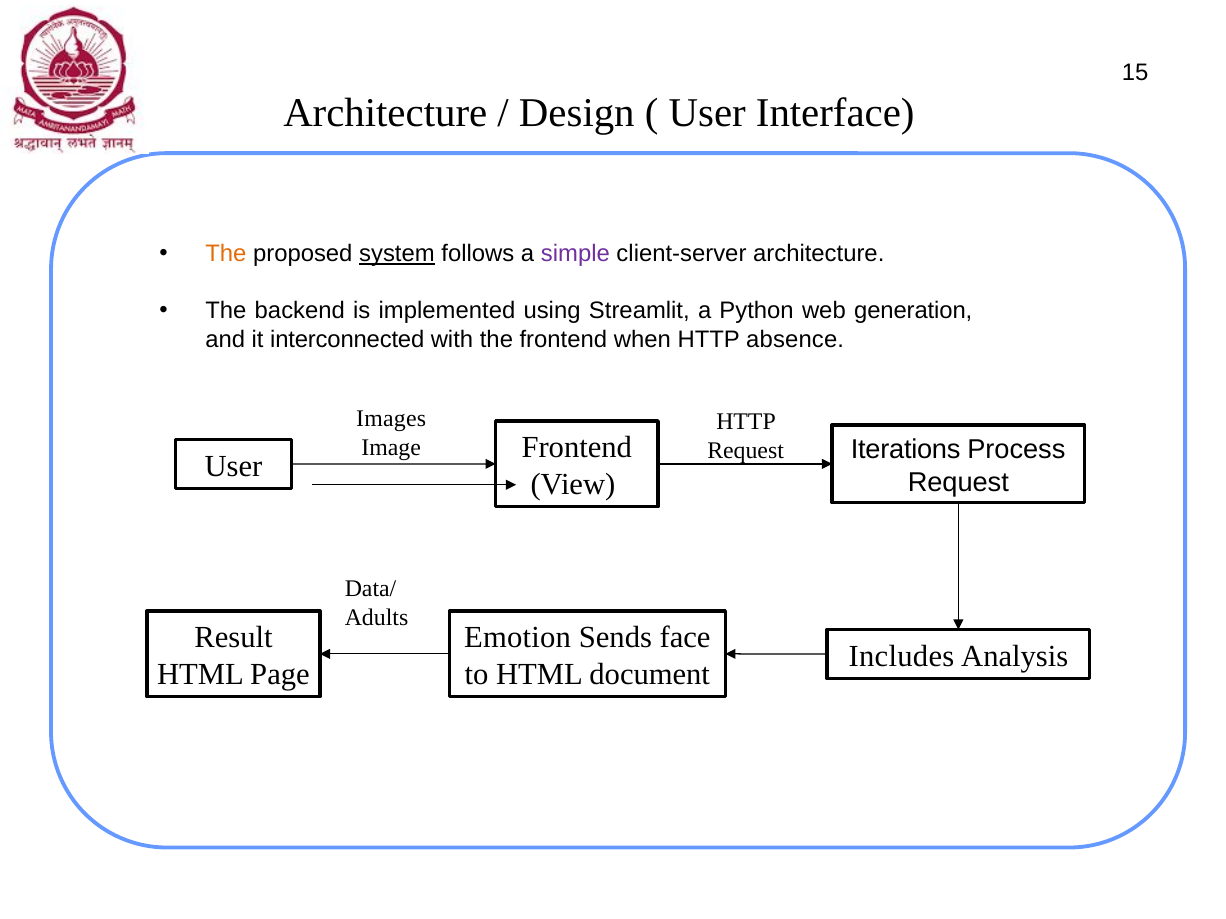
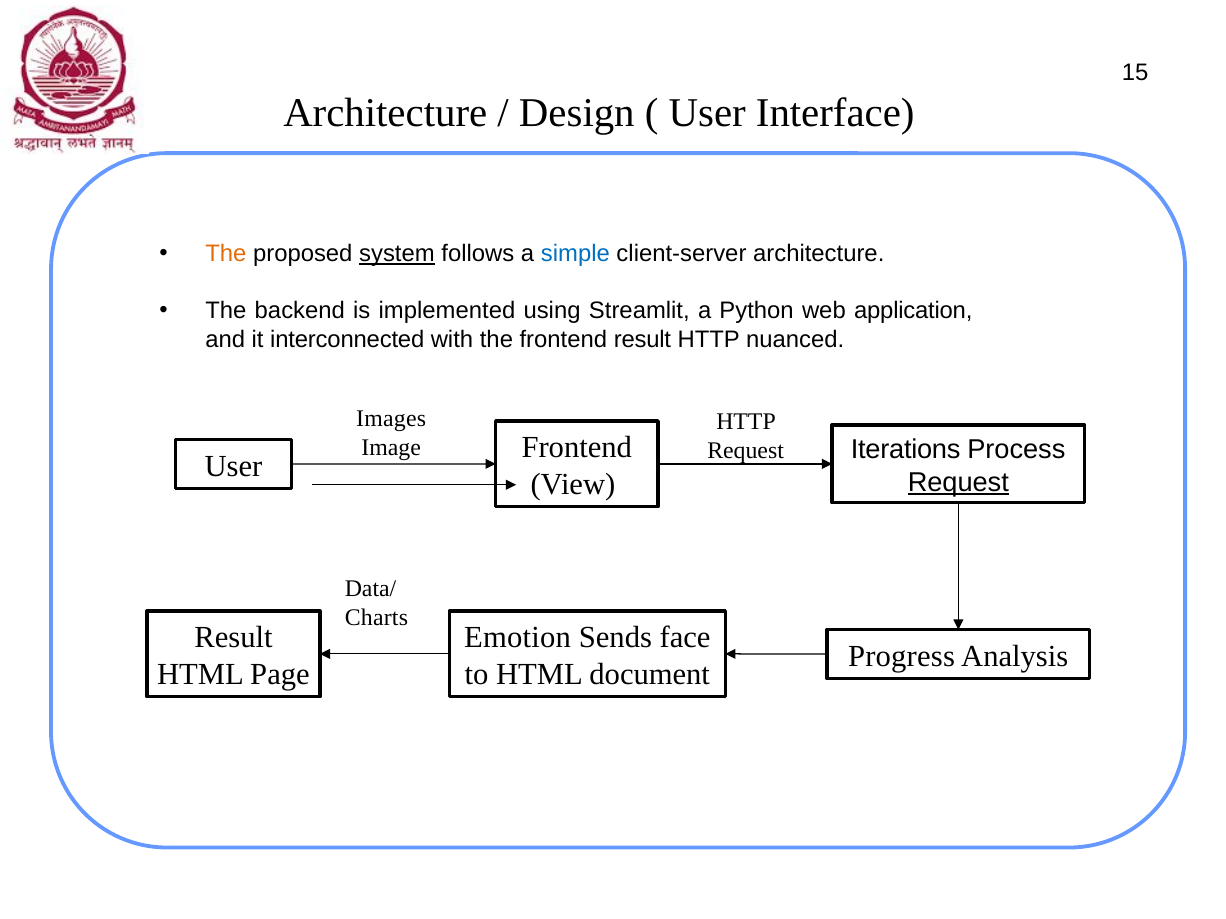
simple colour: purple -> blue (575, 254)
generation: generation -> application (913, 311)
frontend when: when -> result (643, 340)
absence: absence -> nuanced (795, 340)
Request underline: none -> present (958, 482)
Adults: Adults -> Charts (376, 618)
Includes: Includes -> Progress (902, 657)
